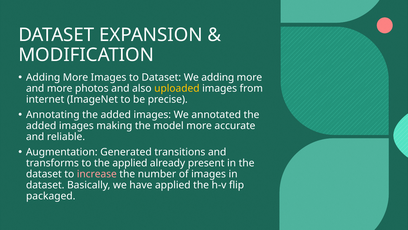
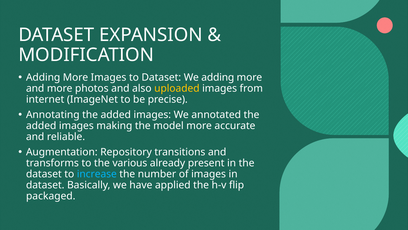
Generated: Generated -> Repository (126, 152)
the applied: applied -> various (130, 163)
increase colour: pink -> light blue (97, 174)
